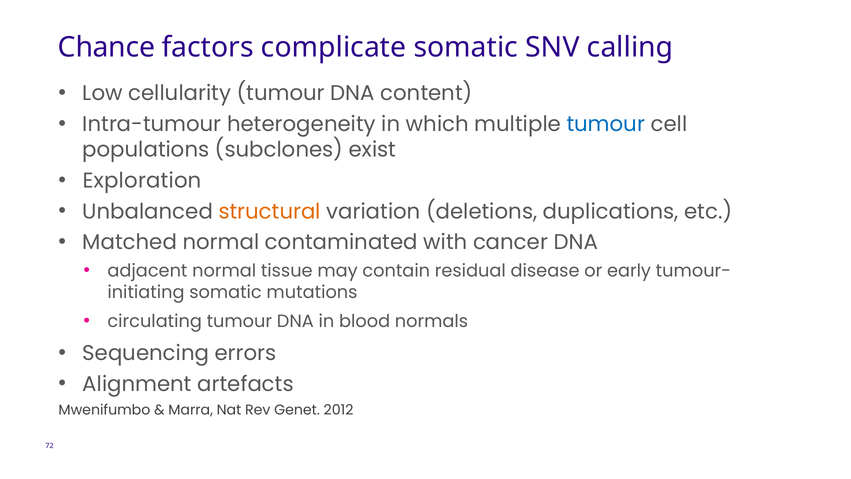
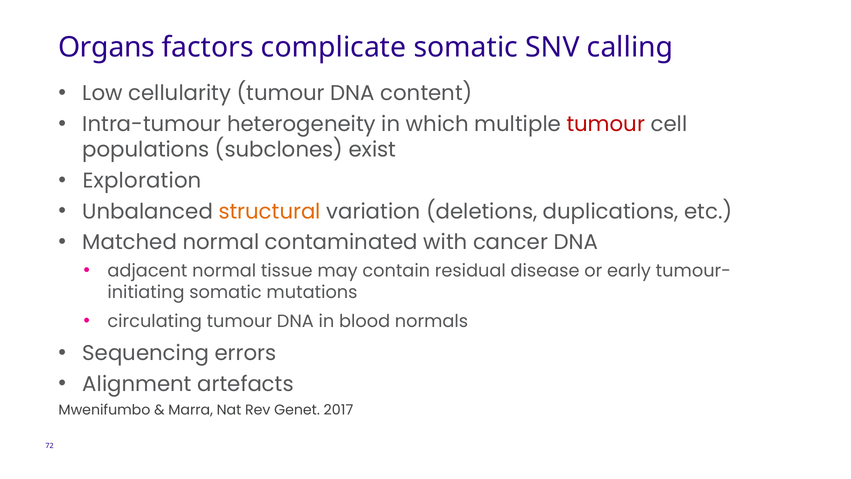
Chance: Chance -> Organs (107, 47)
tumour colour: blue -> red (606, 124)
2012: 2012 -> 2017 (338, 410)
